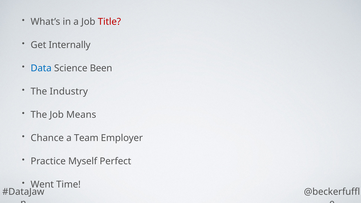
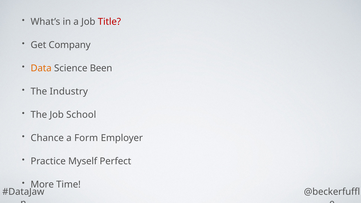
Internally: Internally -> Company (70, 45)
Data colour: blue -> orange (41, 68)
Means: Means -> School (81, 115)
Team: Team -> Form (86, 138)
Went: Went -> More (42, 185)
